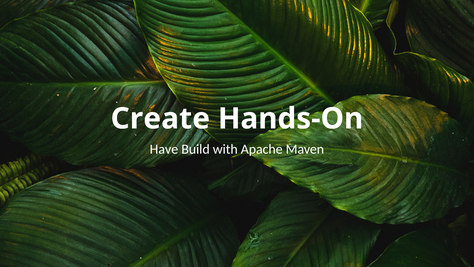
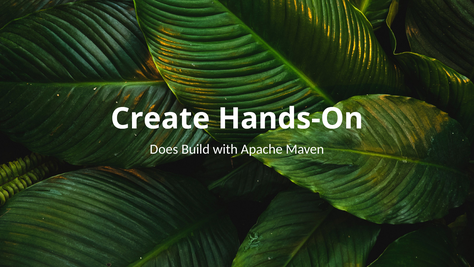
Have: Have -> Does (164, 149)
